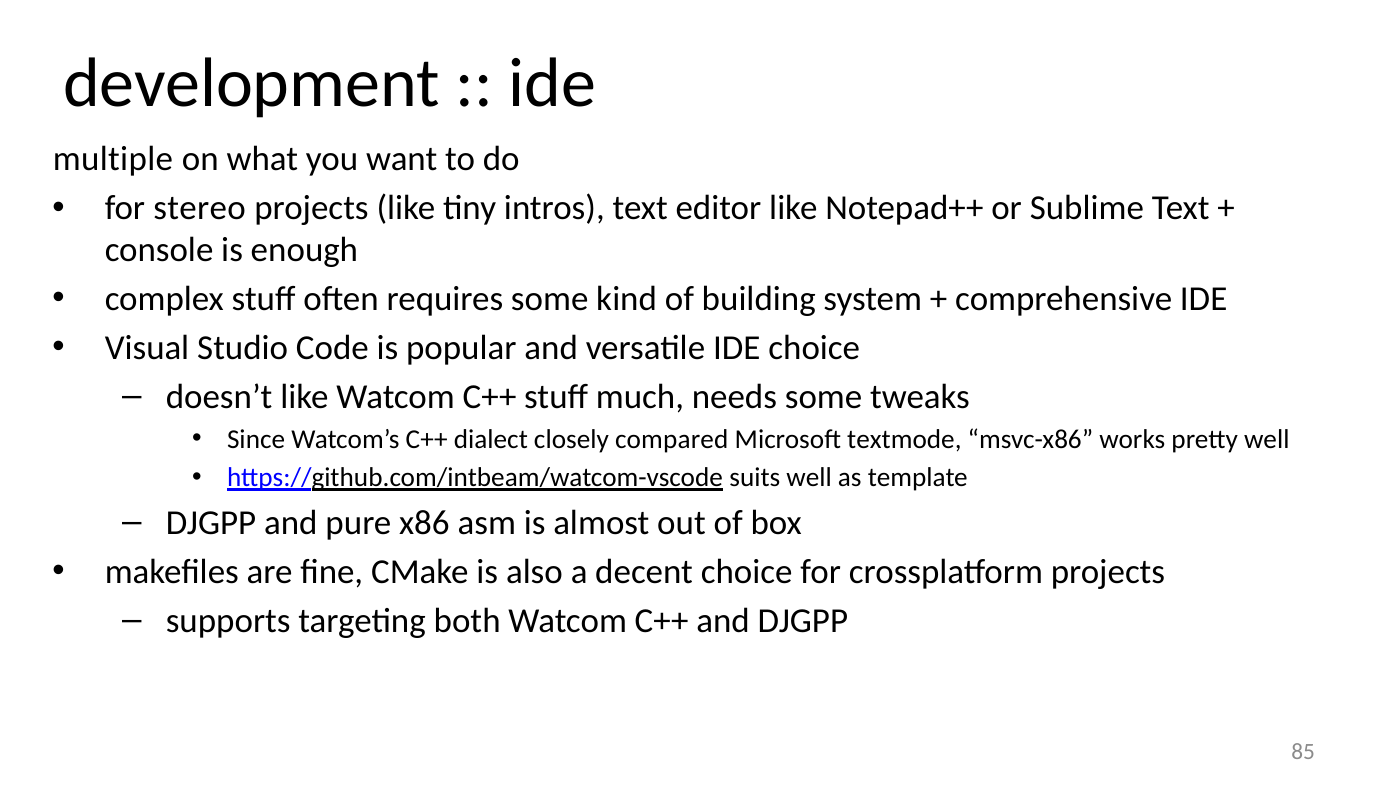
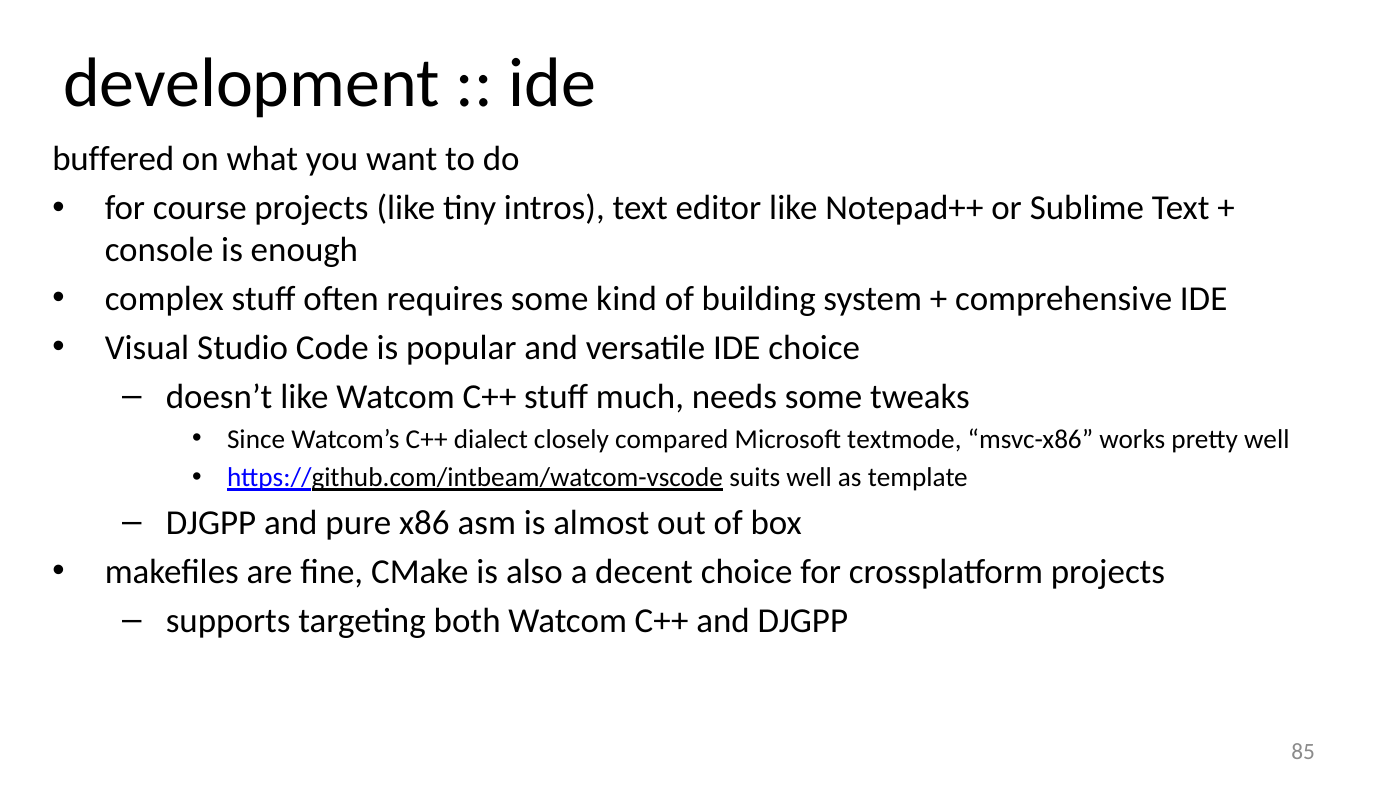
multiple: multiple -> buffered (113, 159)
stereo: stereo -> course (200, 208)
